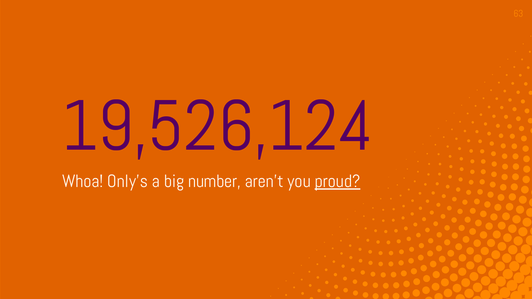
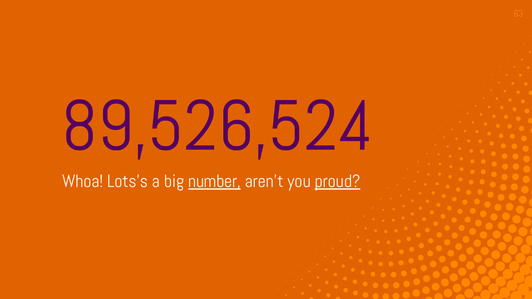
19,526,124: 19,526,124 -> 89,526,524 (218, 126)
Only’s: Only’s -> Lots’s (128, 182)
number underline: none -> present (215, 182)
